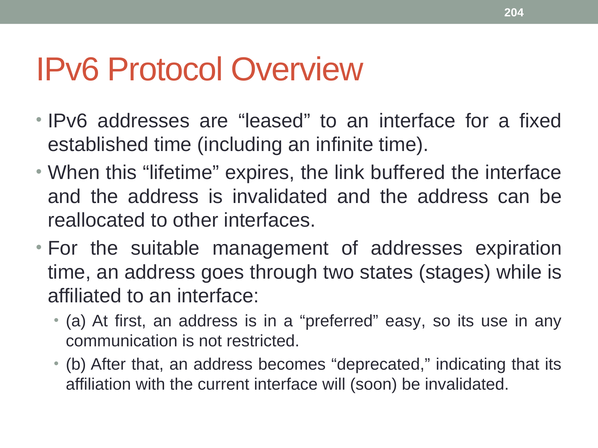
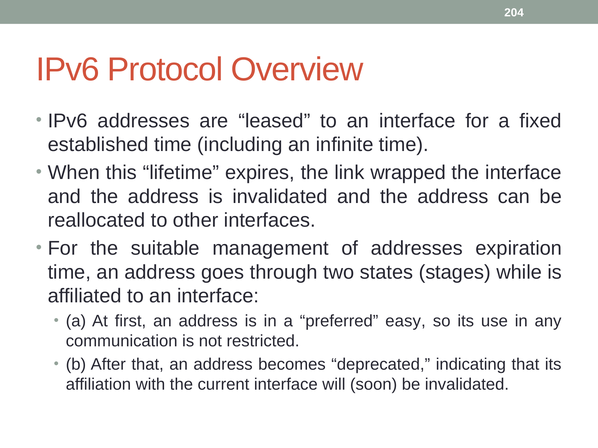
buffered: buffered -> wrapped (408, 173)
